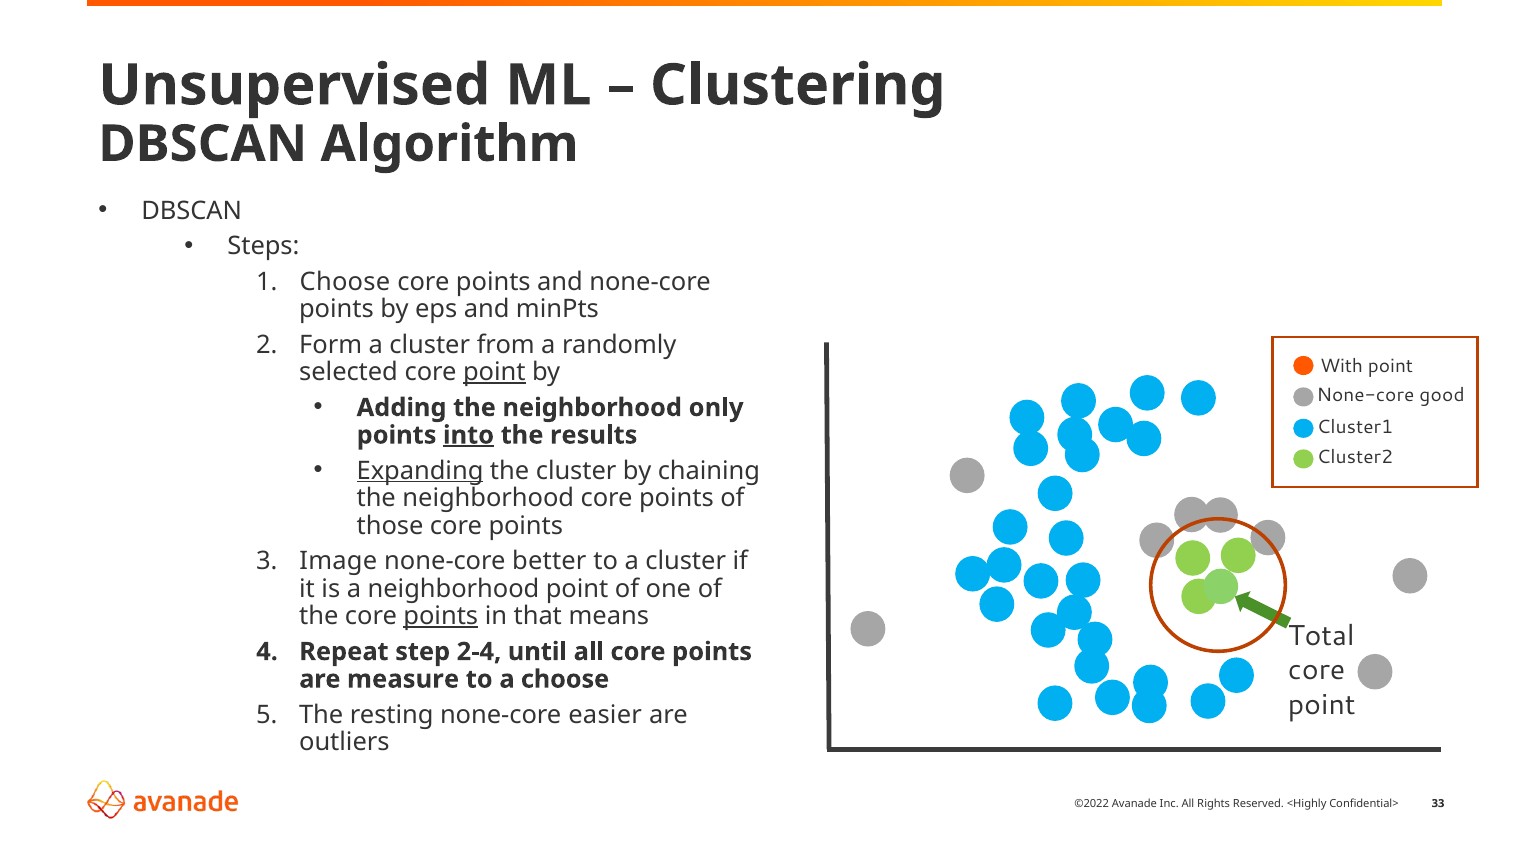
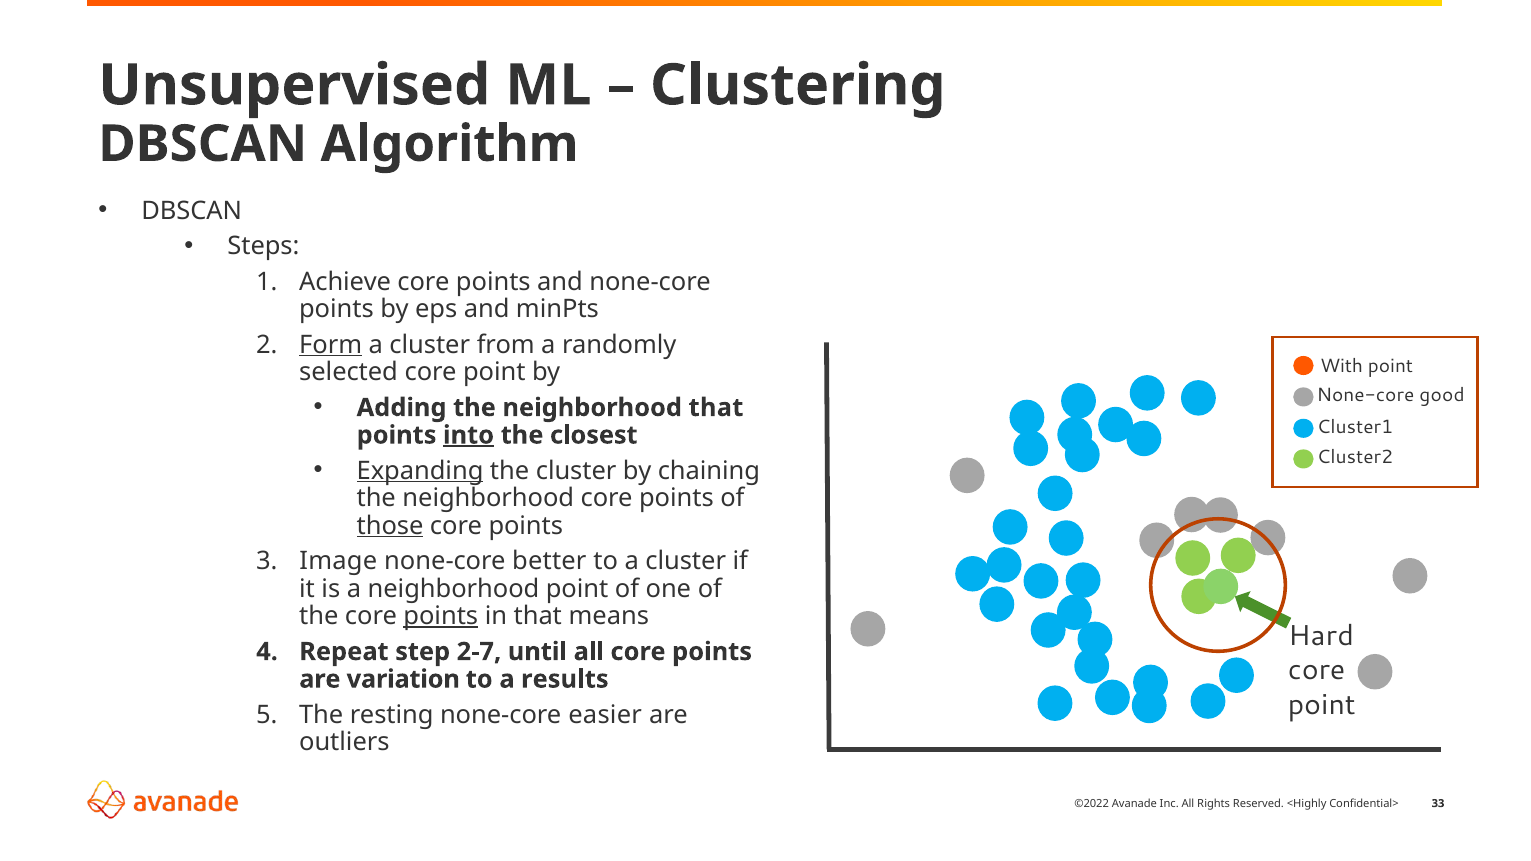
Choose: Choose -> Achieve (345, 282)
Form underline: none -> present (331, 345)
point underline: present -> none (494, 372)
neighborhood only: only -> that (716, 408)
results: results -> closest (594, 435)
those underline: none -> present (390, 526)
Total: Total -> Hard (1321, 636)
2-4: 2-4 -> 2-7 (479, 652)
measure: measure -> variation (403, 679)
a choose: choose -> results (565, 679)
